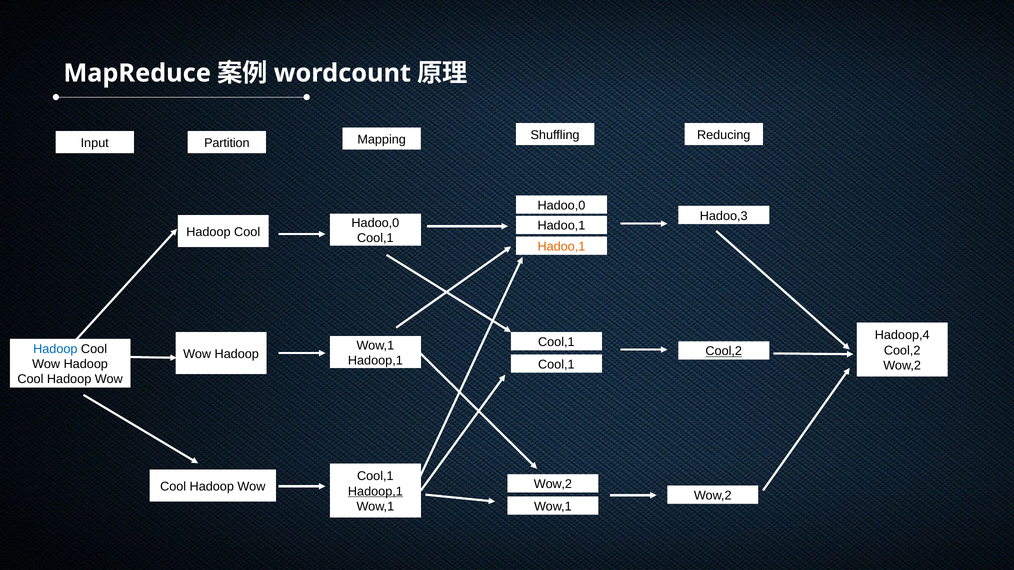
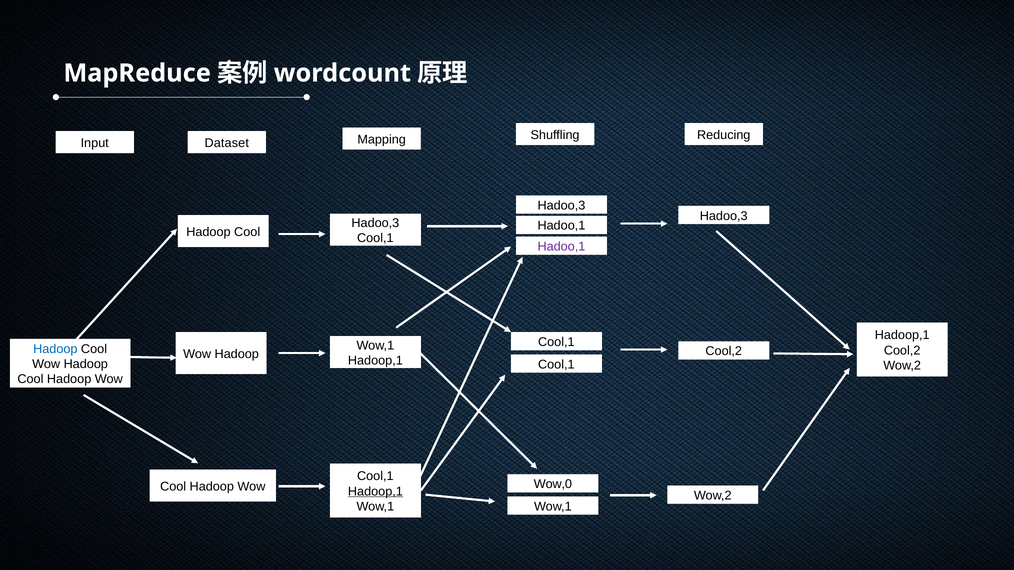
Partition: Partition -> Dataset (227, 143)
Hadoo,0: Hadoo,0 -> Hadoo,3 (561, 206)
Hadoo,0: Hadoo,0 -> Hadoo,3 (375, 223)
Hadoo,1 colour: orange -> purple (561, 247)
Hadoop,4: Hadoop,4 -> Hadoop,1 (902, 335)
Cool,2 underline: present -> none (724, 351)
Wow,2: Wow,2 -> Wow,0 (553, 484)
